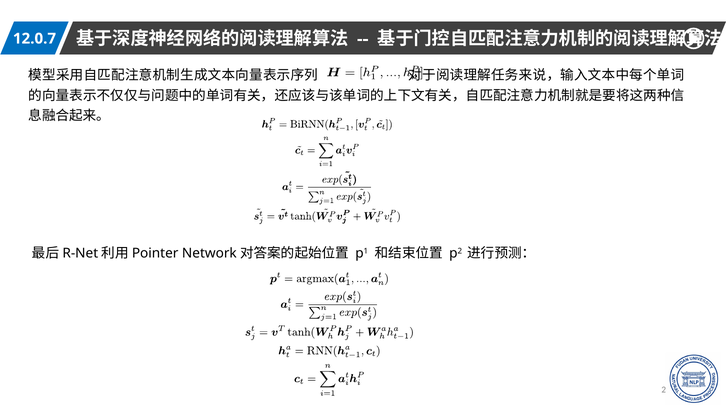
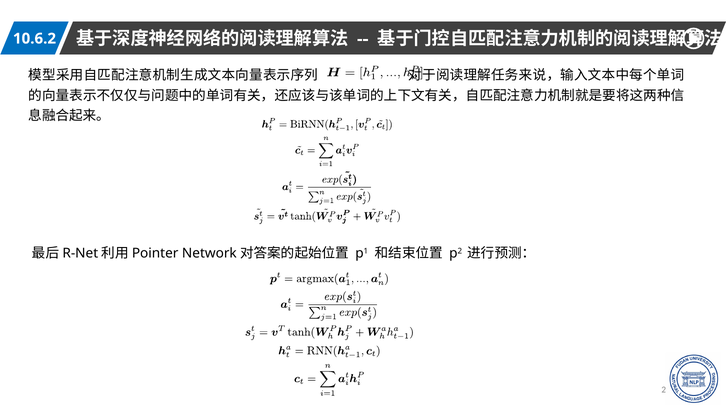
12.0.7: 12.0.7 -> 10.6.2 (34, 39)
